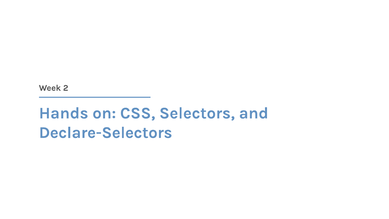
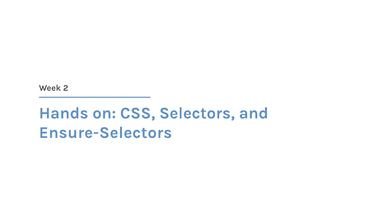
Declare-Selectors: Declare-Selectors -> Ensure-Selectors (105, 132)
